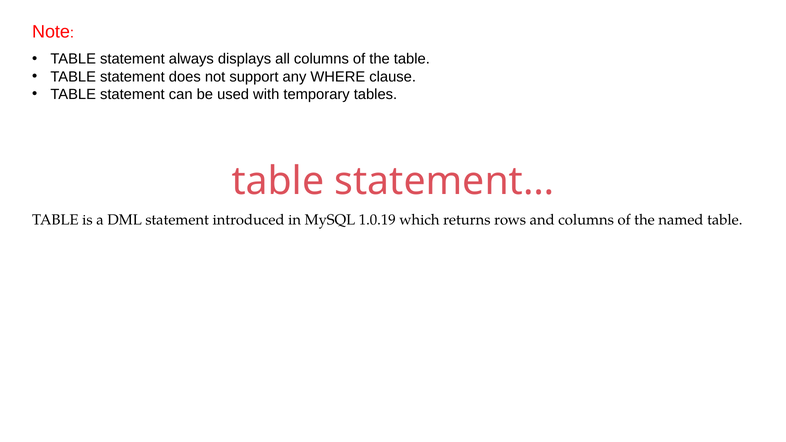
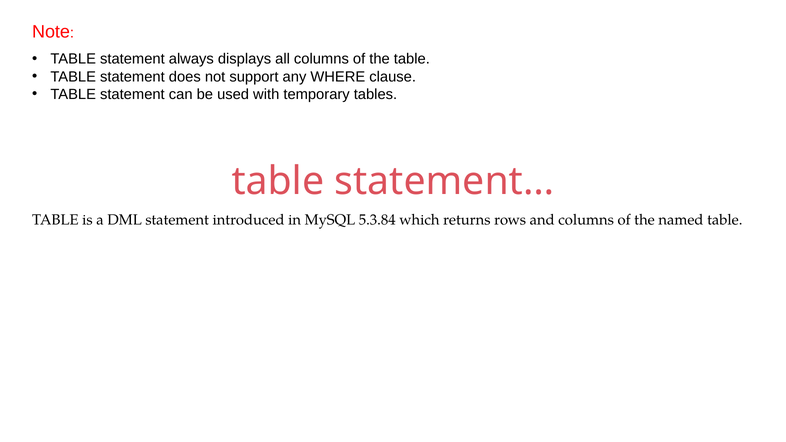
1.0.19: 1.0.19 -> 5.3.84 (377, 220)
